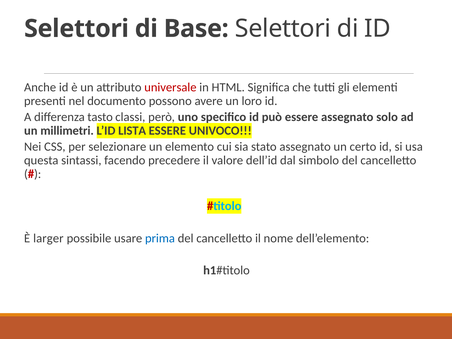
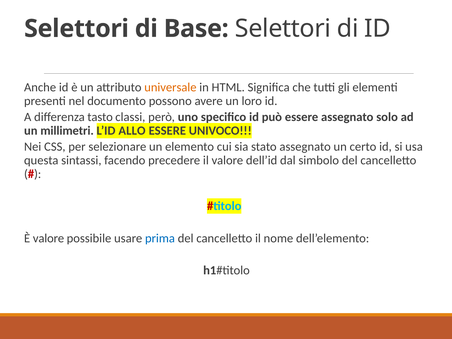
universale colour: red -> orange (170, 88)
LISTA: LISTA -> ALLO (132, 131)
È larger: larger -> valore (49, 238)
